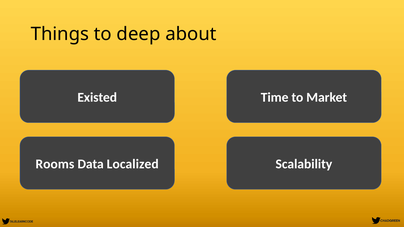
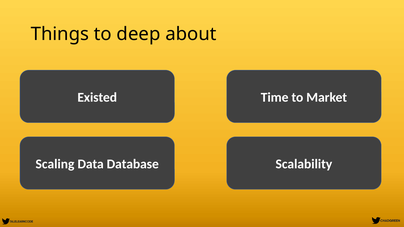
Rooms: Rooms -> Scaling (55, 164)
Localized: Localized -> Database (133, 164)
